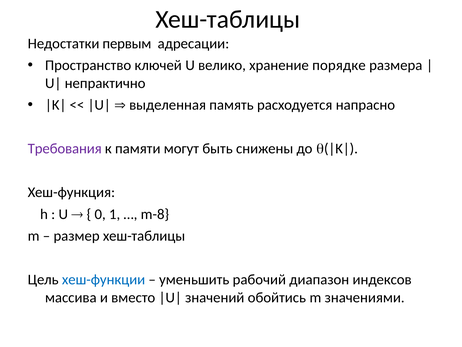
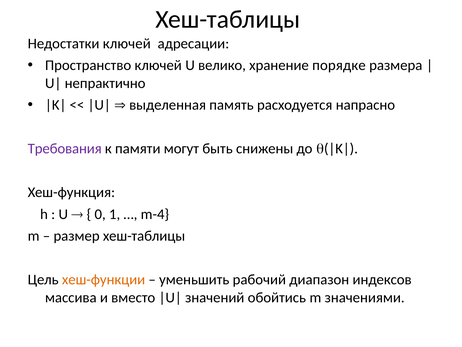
Недостатки первым: первым -> ключей (127, 44)
m-8: m-8 -> m-4 (155, 214)
хеш-функции colour: blue -> orange (104, 279)
